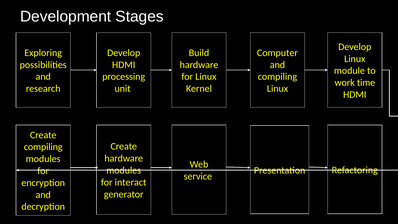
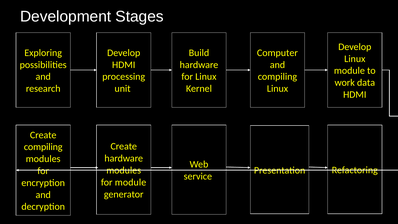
time: time -> data (366, 83)
for interact: interact -> module (131, 182)
